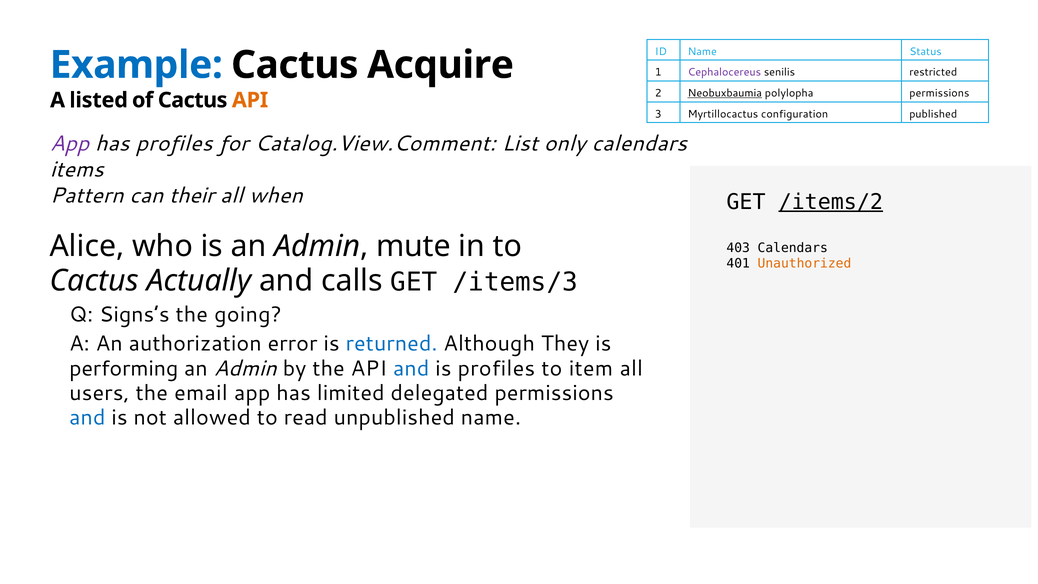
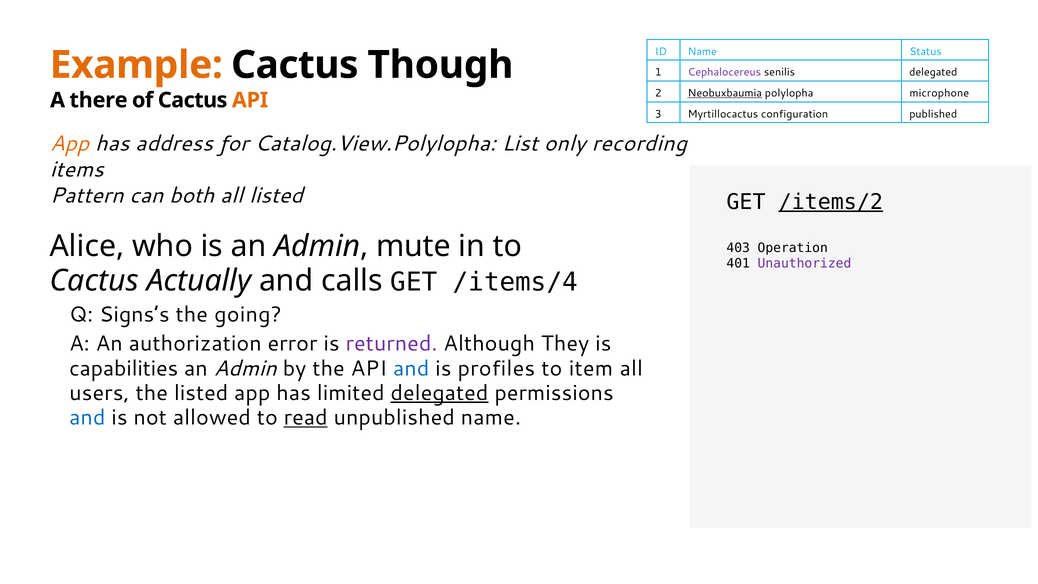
Example colour: blue -> orange (136, 65)
Acquire: Acquire -> Though (440, 65)
senilis restricted: restricted -> delegated (933, 72)
polylopha permissions: permissions -> microphone (939, 93)
listed: listed -> there (99, 100)
App colour: purple -> orange (70, 144)
has profiles: profiles -> address (174, 144)
Catalog.View.Comment: Catalog.View.Comment -> Catalog.View.Polylopha (375, 144)
only calendars: calendars -> recording (639, 144)
their: their -> both (192, 195)
all when: when -> listed (276, 195)
403 Calendars: Calendars -> Operation (793, 248)
Unauthorized colour: orange -> purple (804, 264)
/items/3: /items/3 -> /items/4 (515, 282)
returned colour: blue -> purple (392, 344)
performing: performing -> capabilities (124, 368)
the email: email -> listed (201, 393)
delegated underline: none -> present (439, 393)
read underline: none -> present (306, 418)
